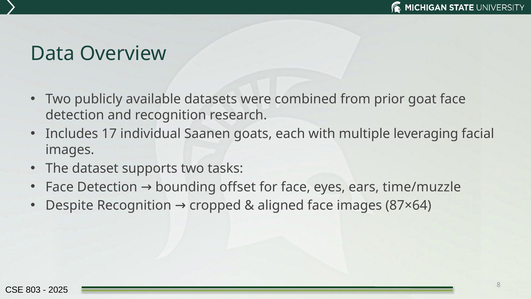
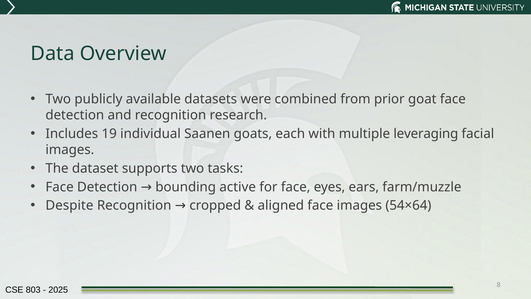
17: 17 -> 19 (109, 134)
offset: offset -> active (238, 187)
time/muzzle: time/muzzle -> farm/muzzle (422, 187)
87×64: 87×64 -> 54×64 (408, 205)
